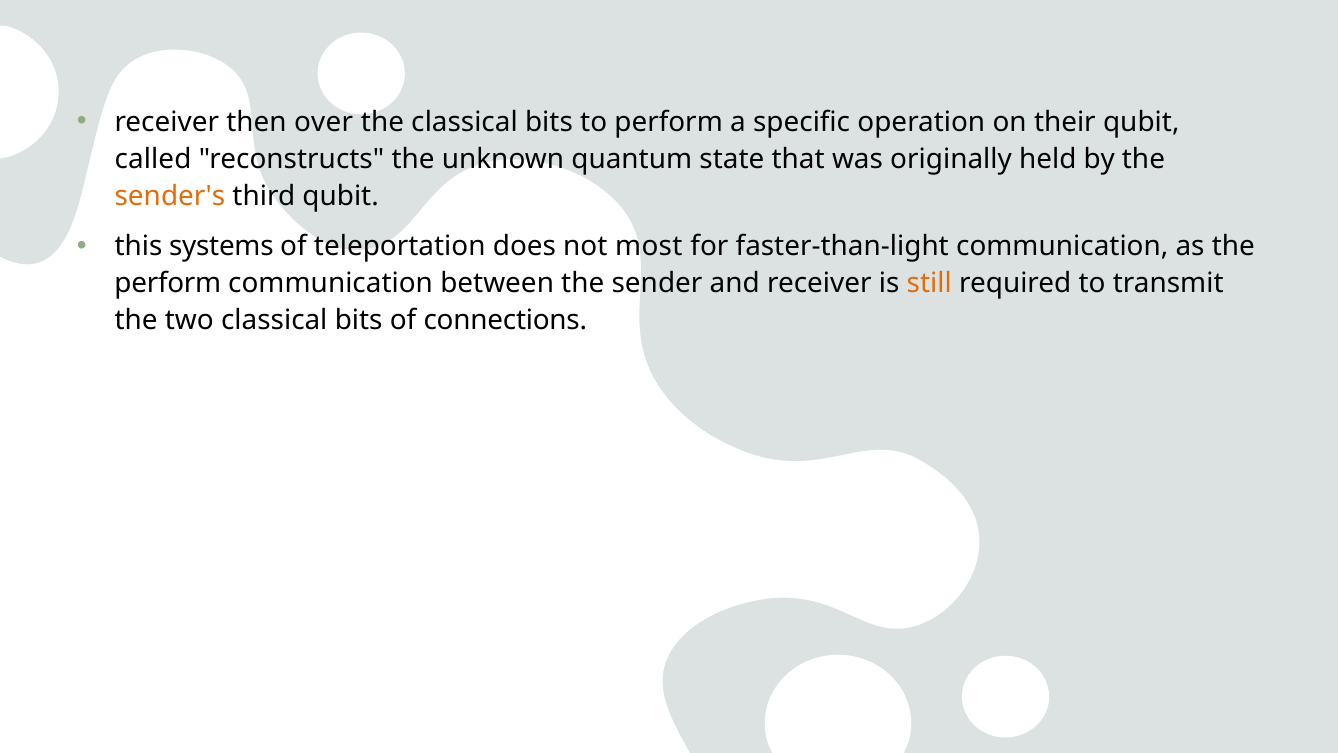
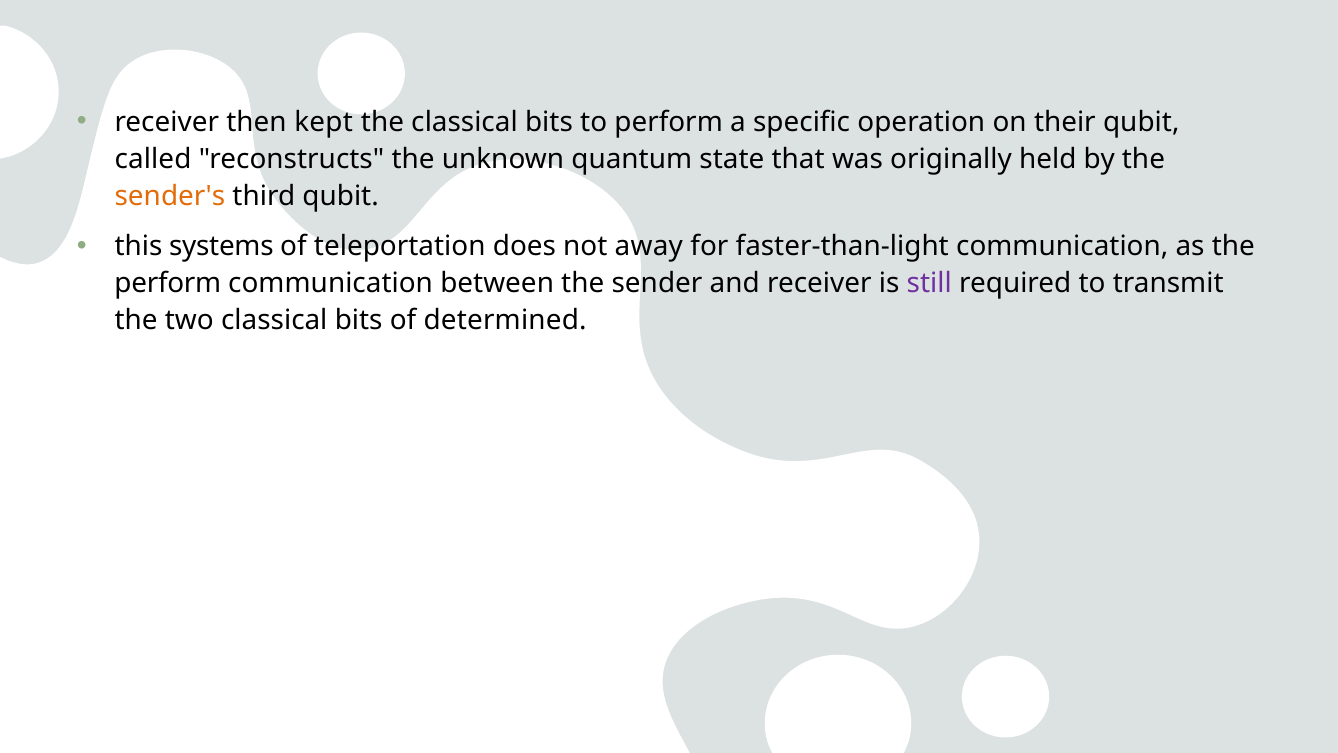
over: over -> kept (324, 122)
most: most -> away (649, 246)
still colour: orange -> purple (929, 283)
connections: connections -> determined (505, 320)
